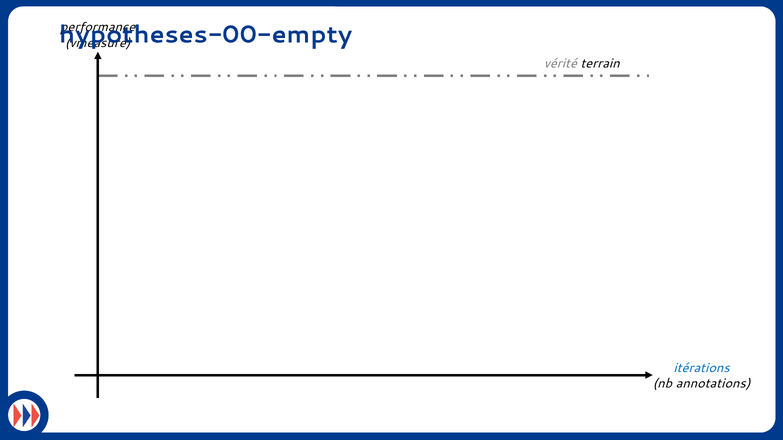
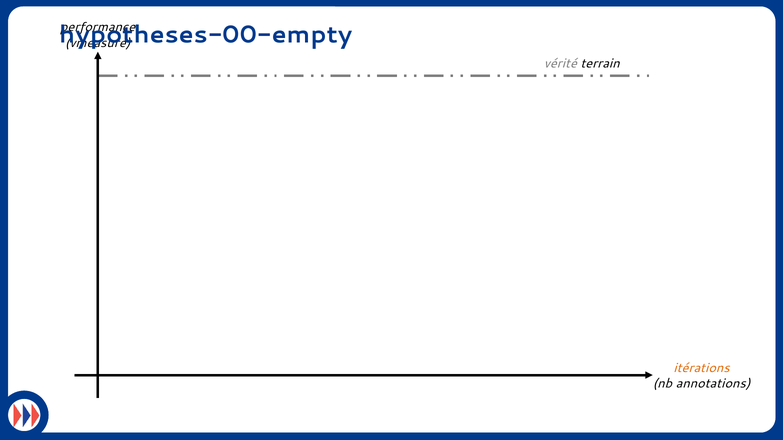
itérations colour: blue -> orange (702, 368)
